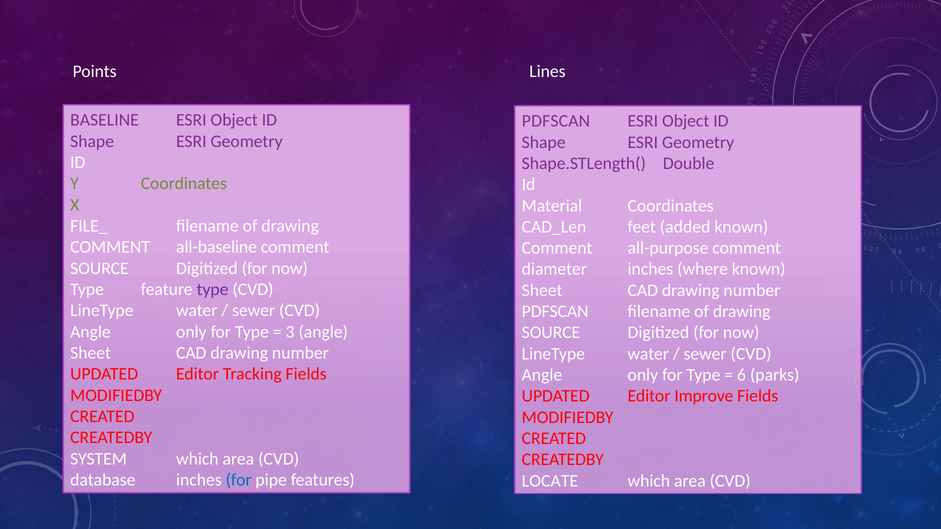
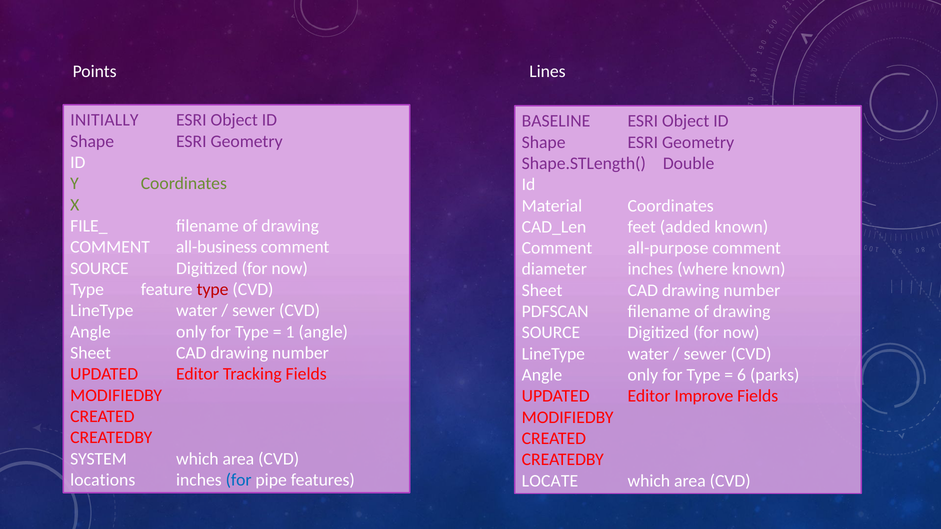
BASELINE: BASELINE -> INITIALLY (104, 120)
PDFSCAN: PDFSCAN -> BASELINE (556, 121)
all-baseline: all-baseline -> all-business (217, 247)
type colour: purple -> red (213, 290)
3: 3 -> 1 (290, 332)
database: database -> locations (103, 480)
